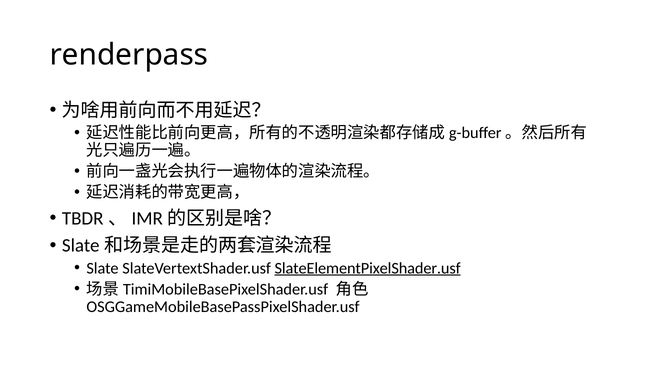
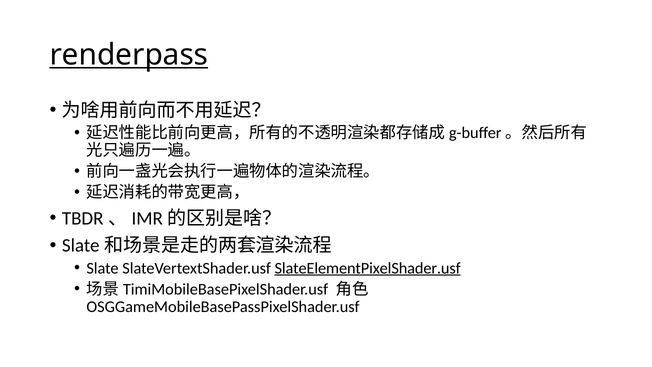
renderpass underline: none -> present (129, 55)
